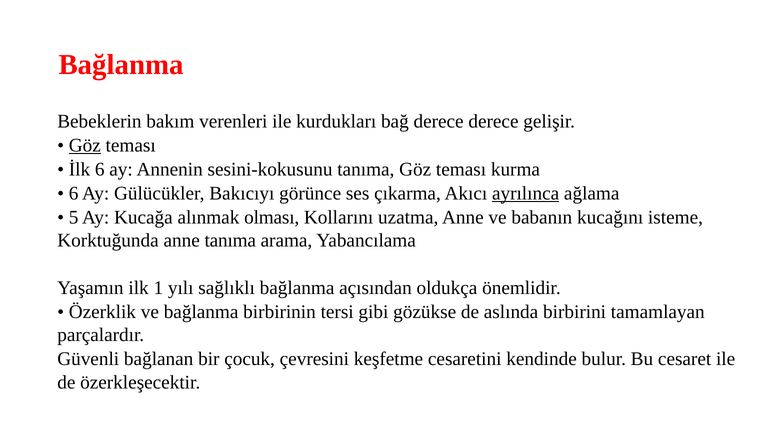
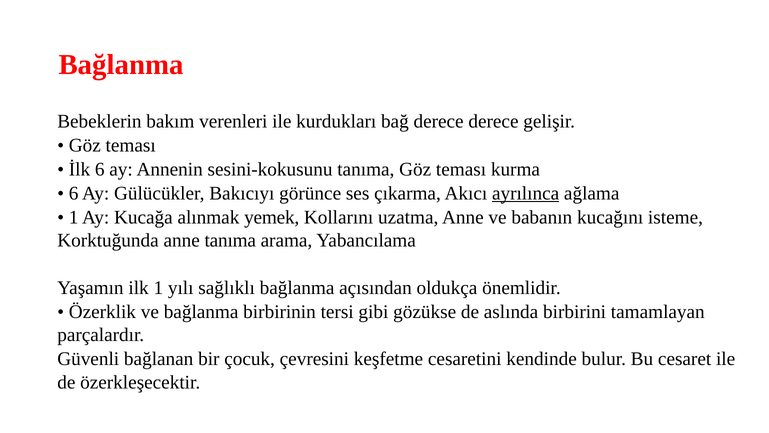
Göz underline: present -> none (85, 145)
5: 5 -> 1 (74, 217)
olması: olması -> yemek (272, 217)
